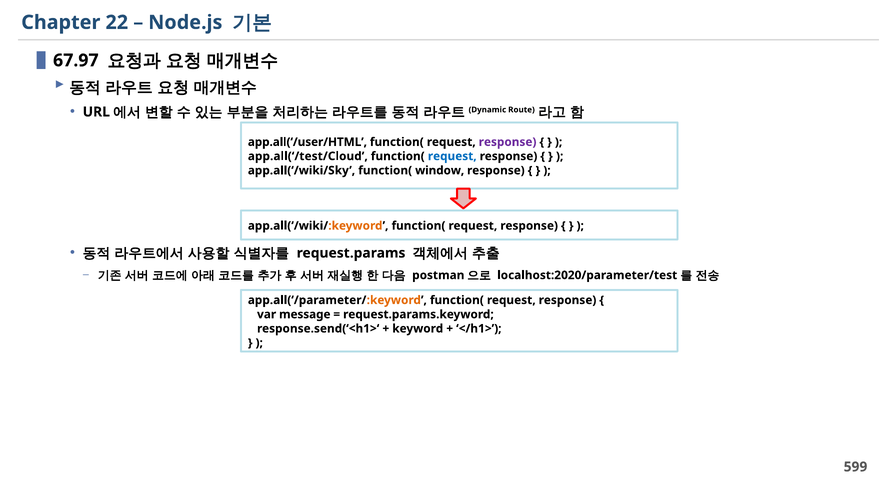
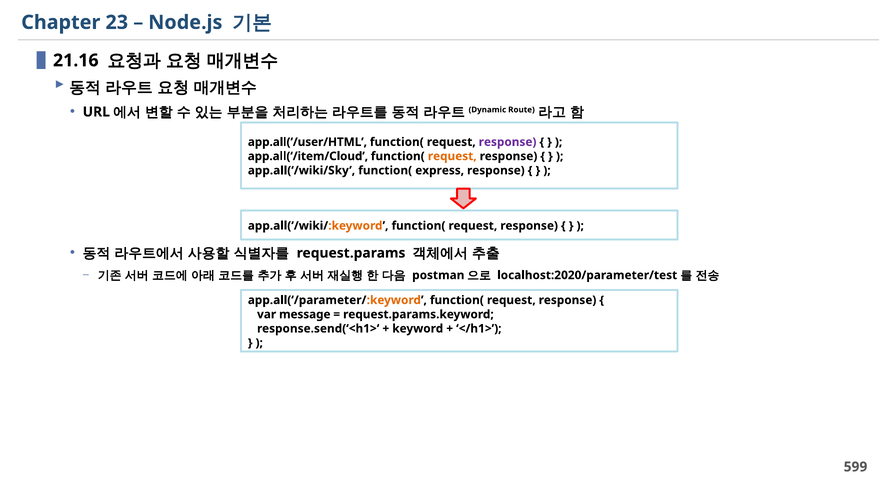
22: 22 -> 23 (117, 22)
67.97: 67.97 -> 21.16 (76, 60)
app.all(‘/test/Cloud: app.all(‘/test/Cloud -> app.all(‘/item/Cloud (308, 156)
request colour: blue -> orange (452, 156)
window: window -> express (440, 170)
